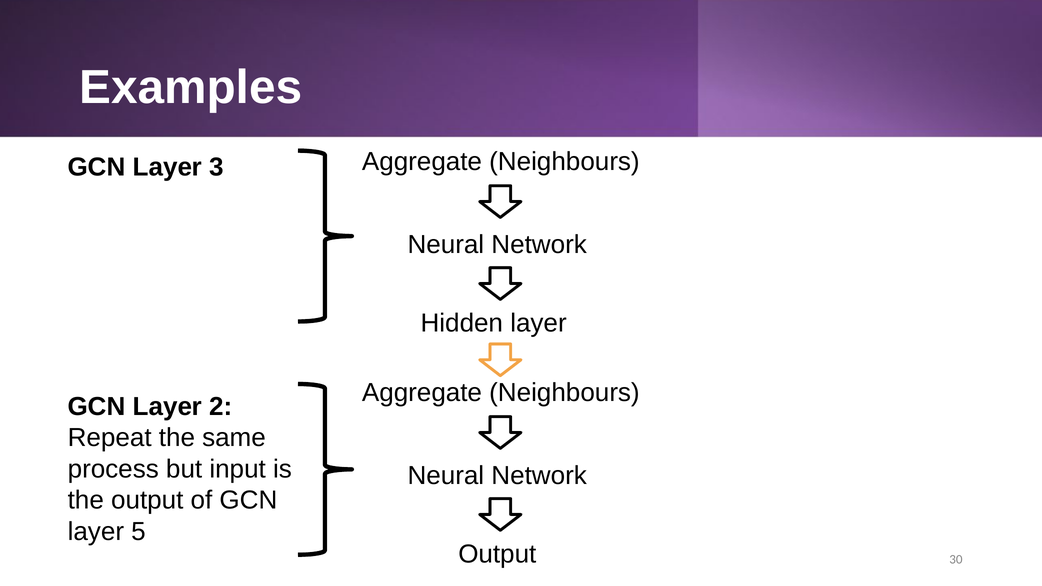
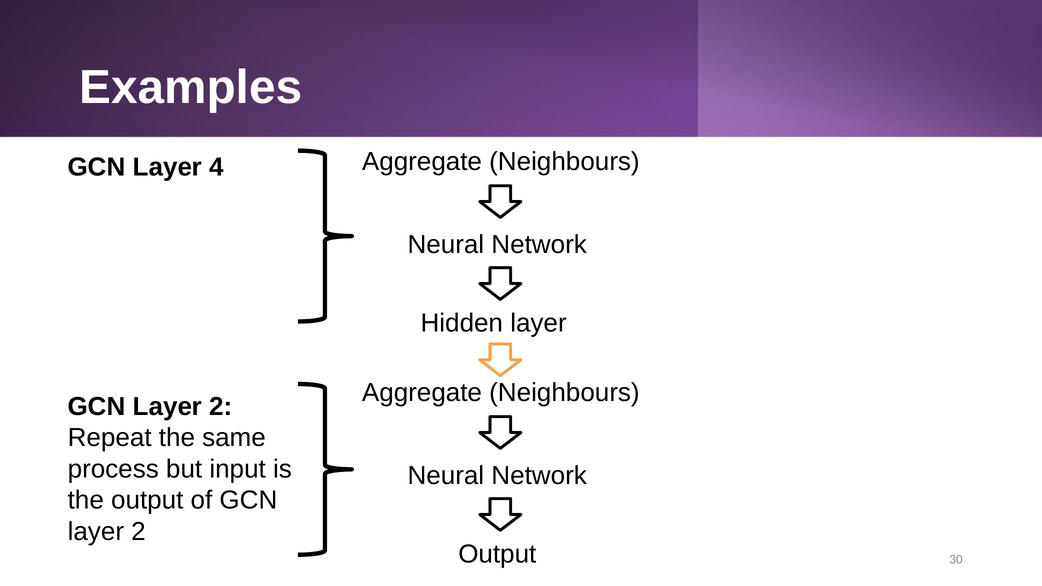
3: 3 -> 4 (217, 167)
5: 5 -> 2 (138, 532)
